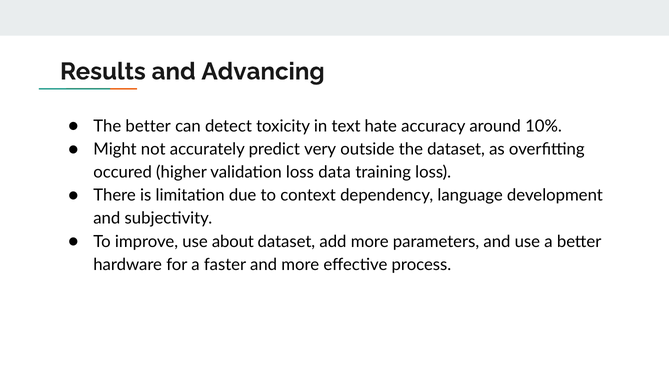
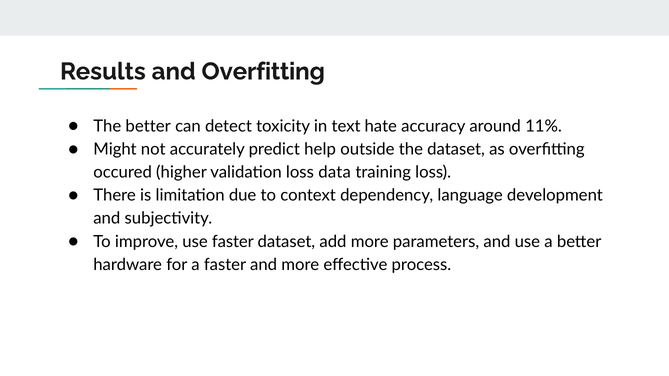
and Advancing: Advancing -> Overfitting (263, 71)
10%: 10% -> 11% (544, 126)
very: very -> help (320, 149)
use about: about -> faster (233, 242)
